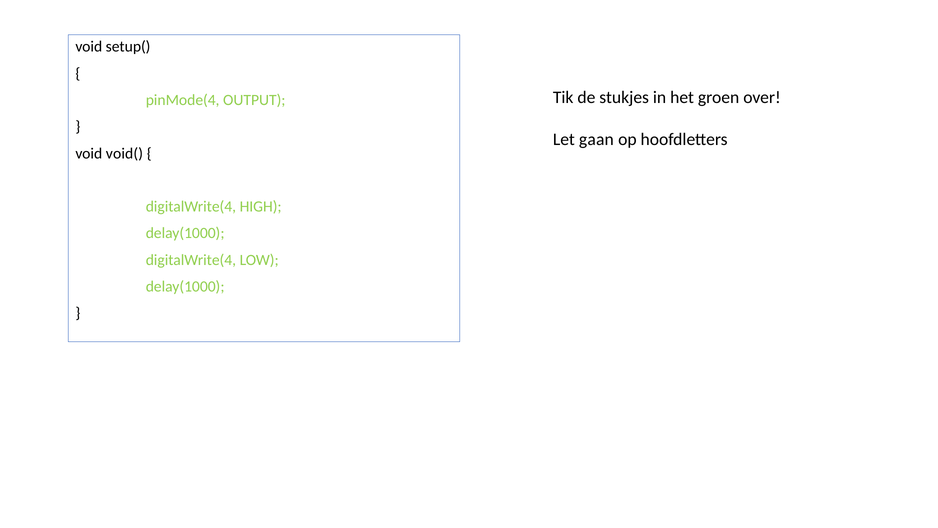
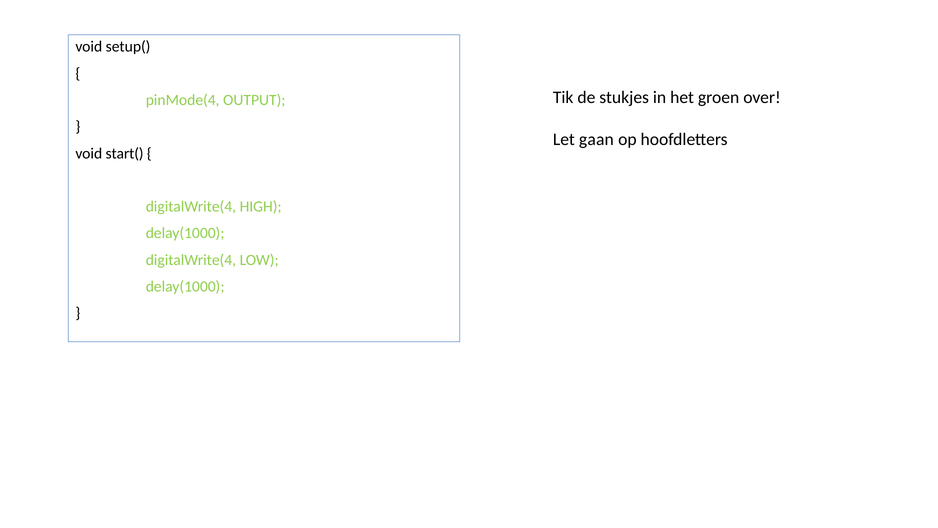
void(: void( -> start( (125, 153)
